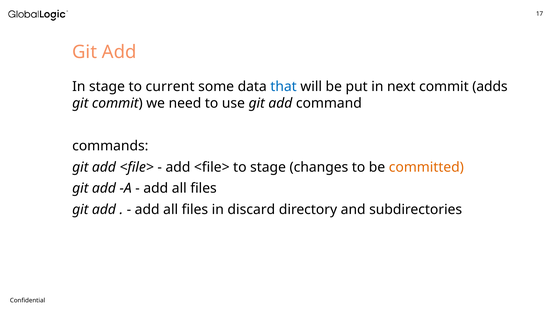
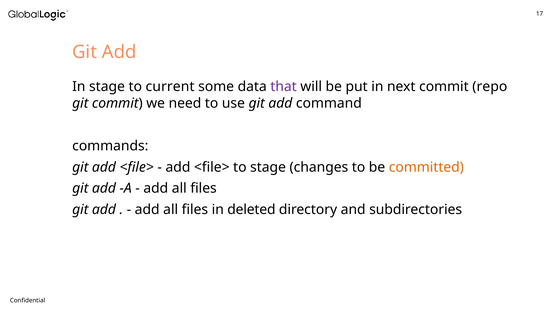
that colour: blue -> purple (284, 87)
adds: adds -> repo (490, 87)
discard: discard -> deleted (251, 210)
